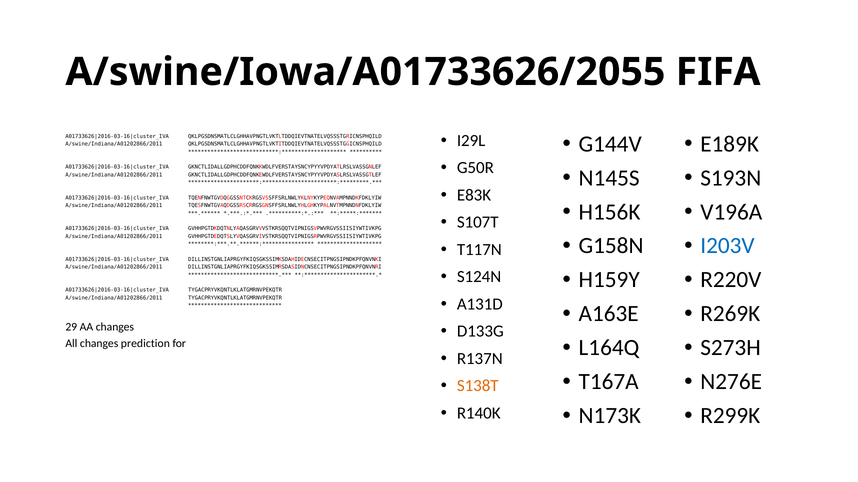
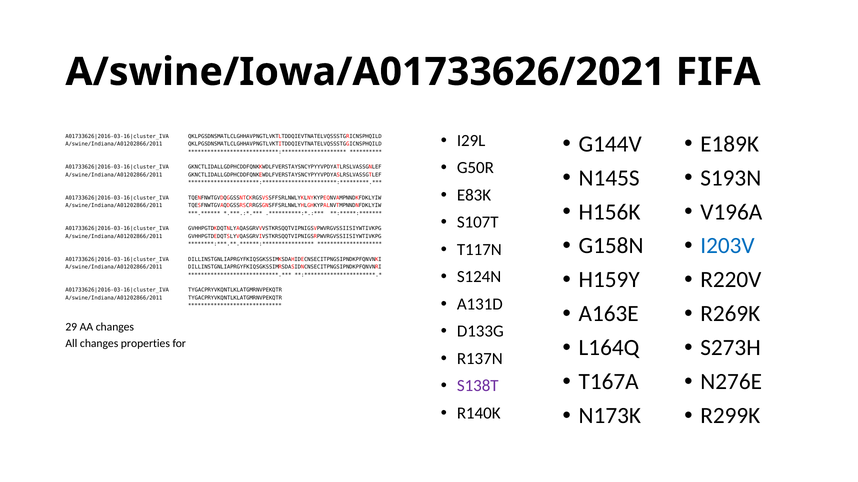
A/swine/Iowa/A01733626/2055: A/swine/Iowa/A01733626/2055 -> A/swine/Iowa/A01733626/2021 (365, 72)
prediction: prediction -> properties (145, 344)
S138T colour: orange -> purple (478, 386)
